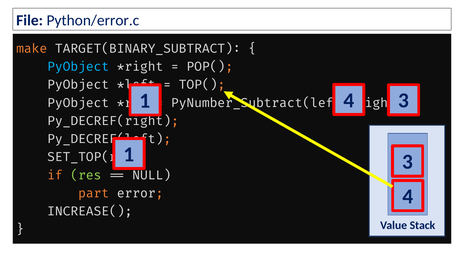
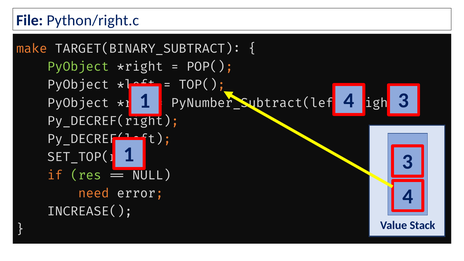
Python/error.c: Python/error.c -> Python/right.c (93, 20)
PyObject colour: light blue -> light green (78, 67)
part: part -> need (94, 193)
